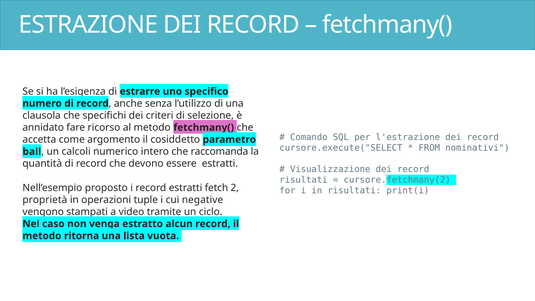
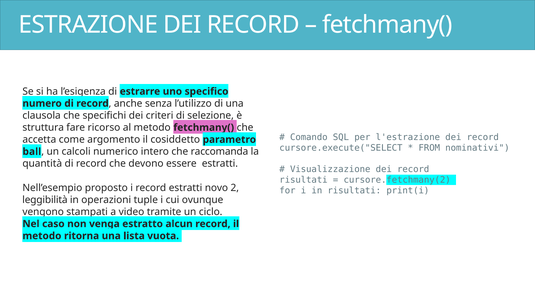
annidato: annidato -> struttura (43, 127)
fetch: fetch -> novo (216, 188)
proprietà: proprietà -> leggibilità (45, 200)
negative: negative -> ovunque (203, 200)
